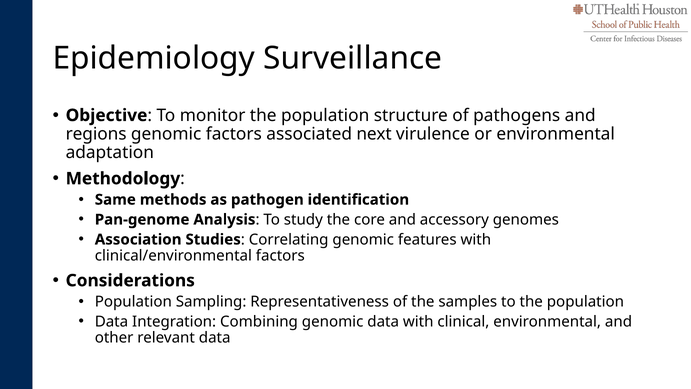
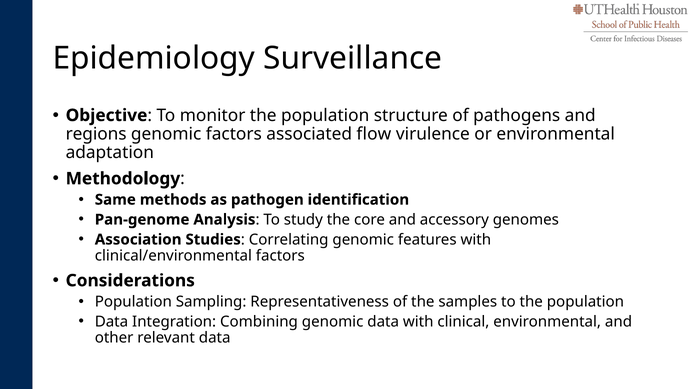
next: next -> flow (374, 134)
